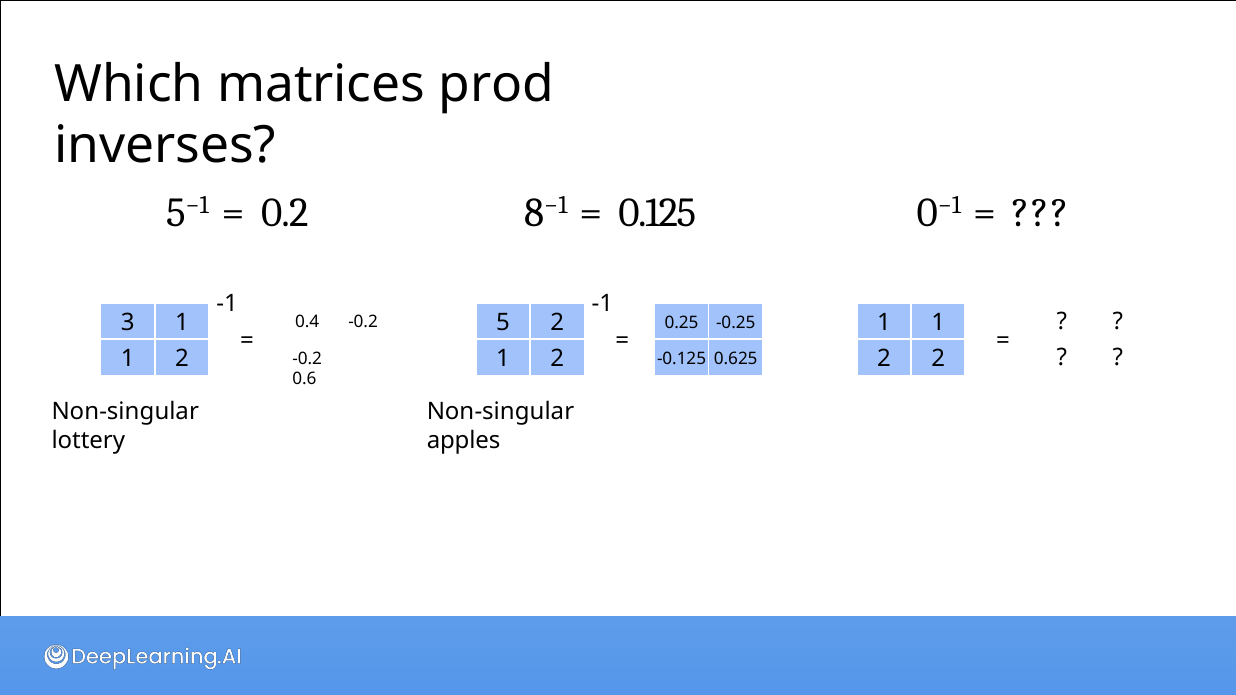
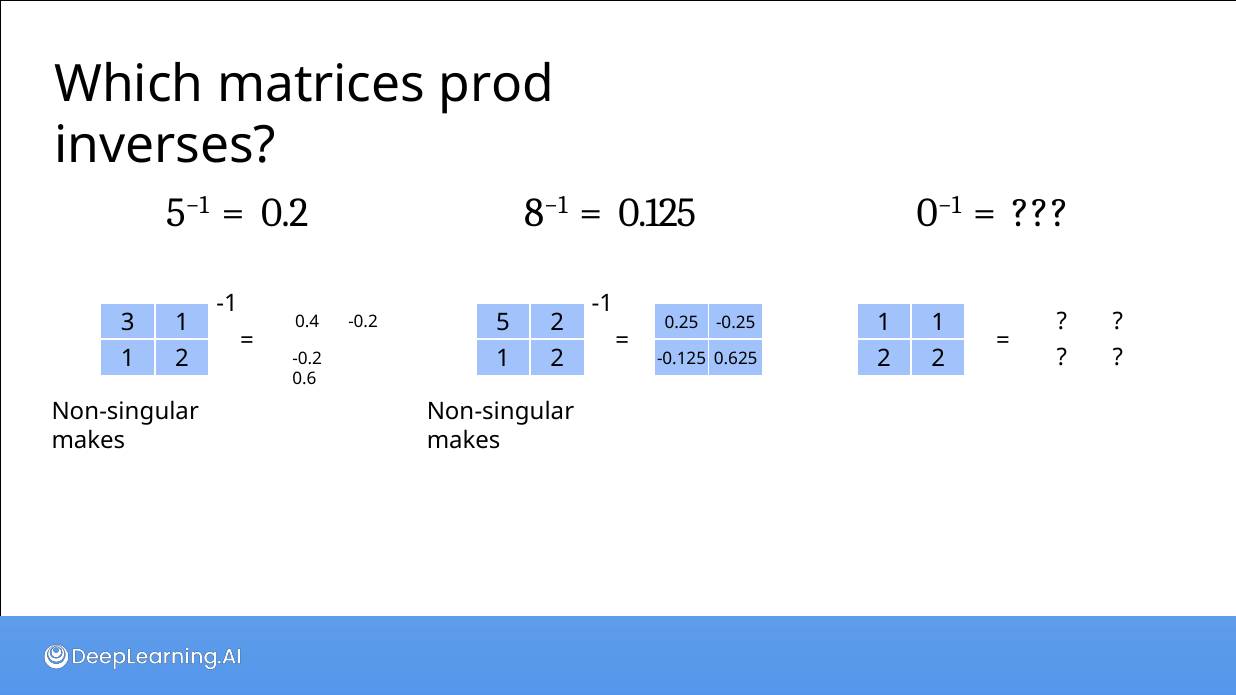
lottery: lottery -> makes (88, 441)
apples: apples -> makes (464, 441)
